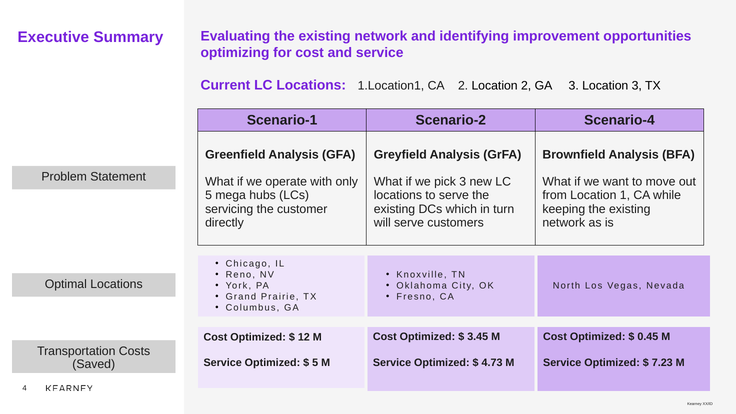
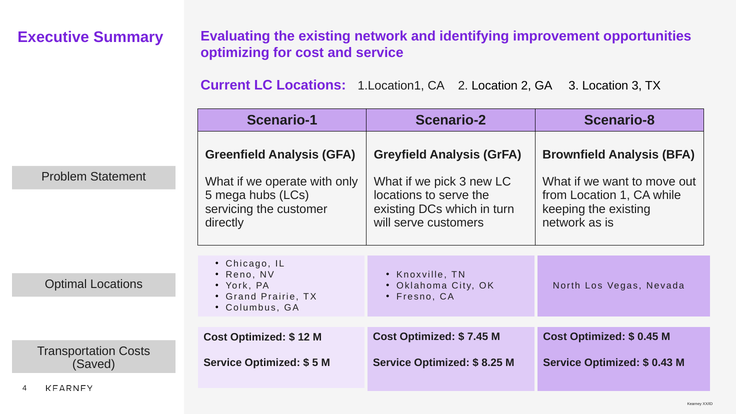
Scenario-4: Scenario-4 -> Scenario-8 (619, 120)
3.45: 3.45 -> 7.45 (478, 337)
4.73: 4.73 -> 8.25 (492, 363)
7.23: 7.23 -> 0.43 (662, 363)
